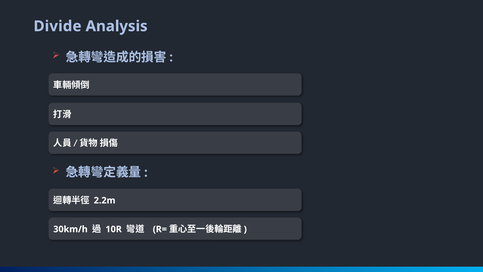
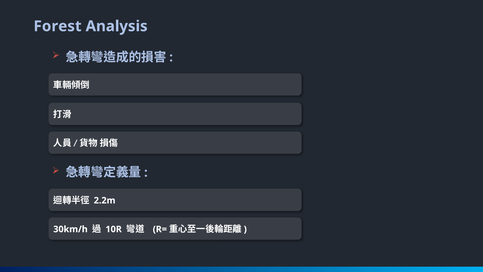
Divide: Divide -> Forest (58, 26)
